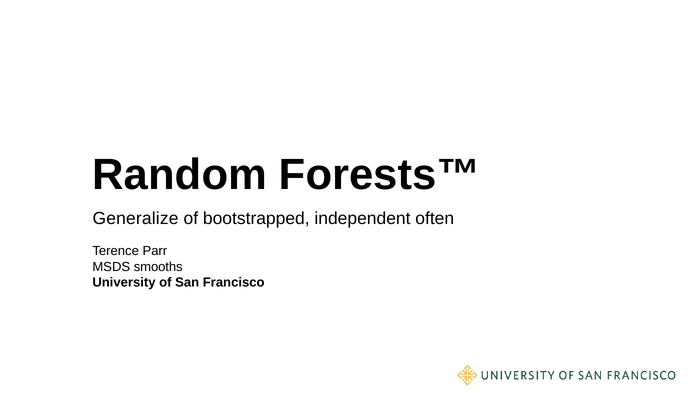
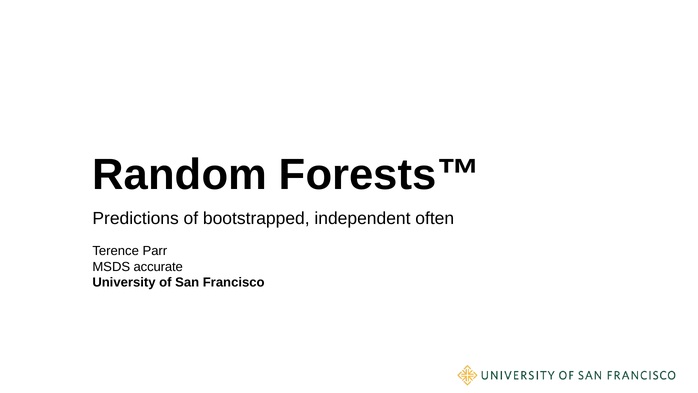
Generalize: Generalize -> Predictions (136, 218)
smooths: smooths -> accurate (158, 267)
